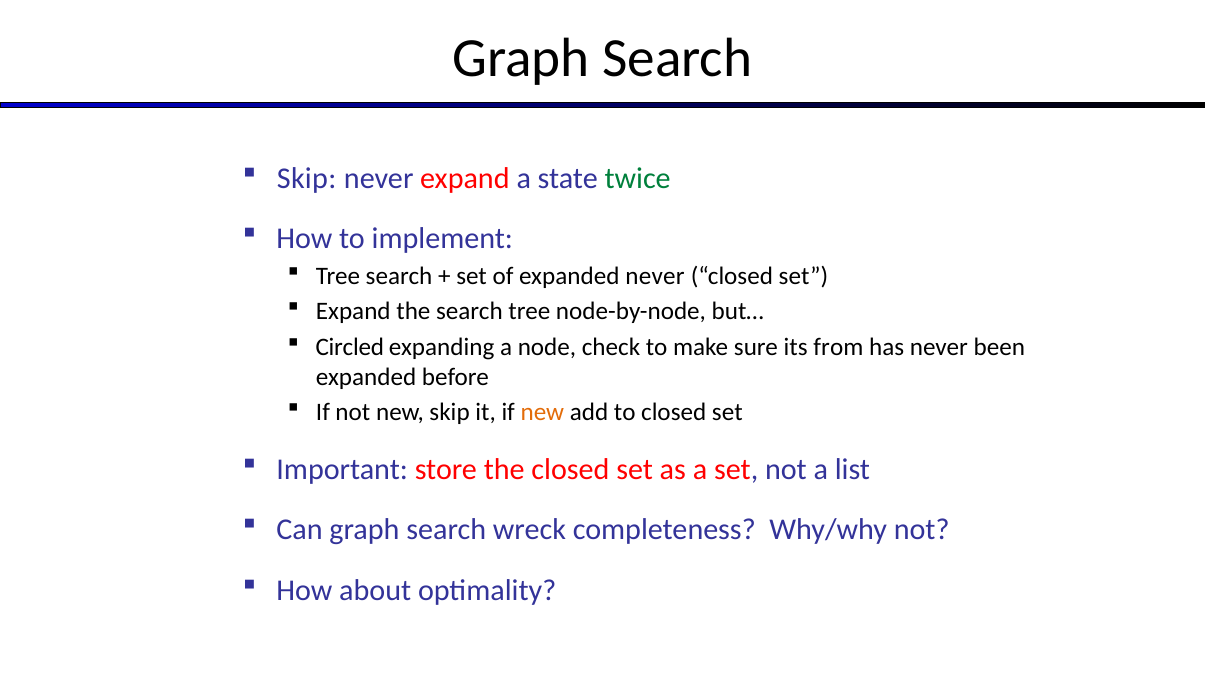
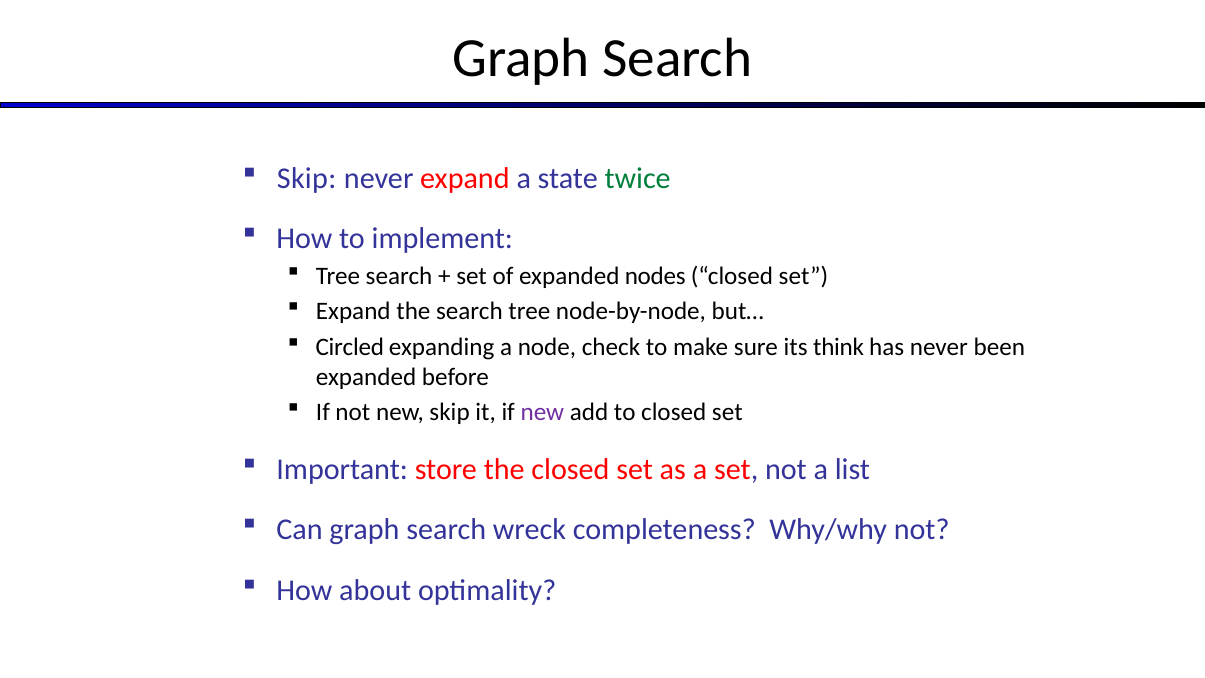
expanded never: never -> nodes (655, 276)
from: from -> think (839, 347)
new colour: orange -> purple (542, 412)
